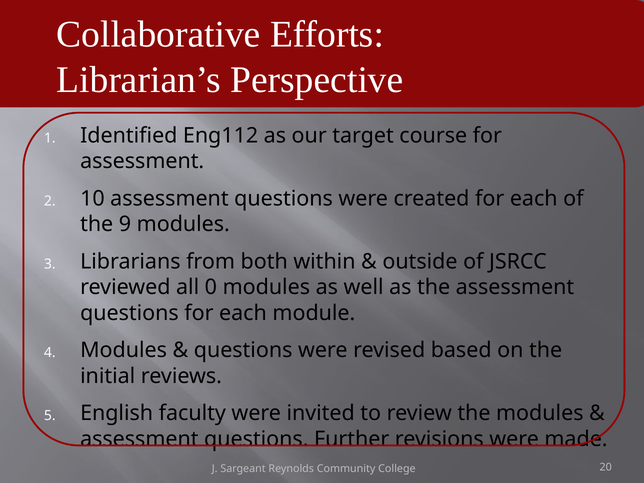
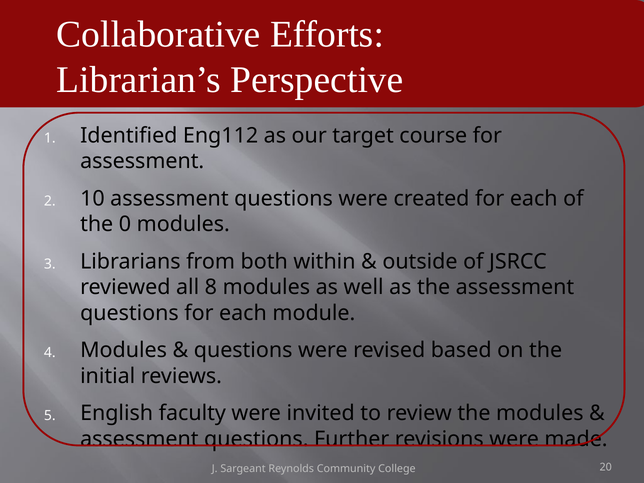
9: 9 -> 0 (125, 224)
0: 0 -> 8 (211, 287)
